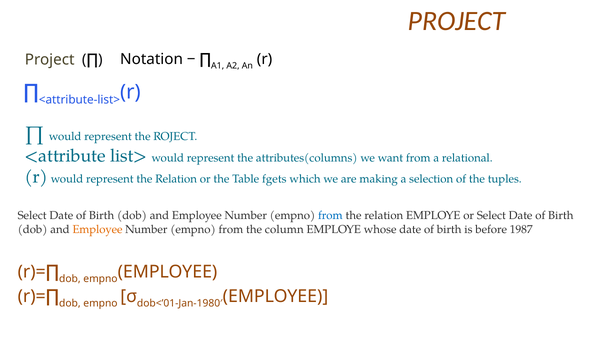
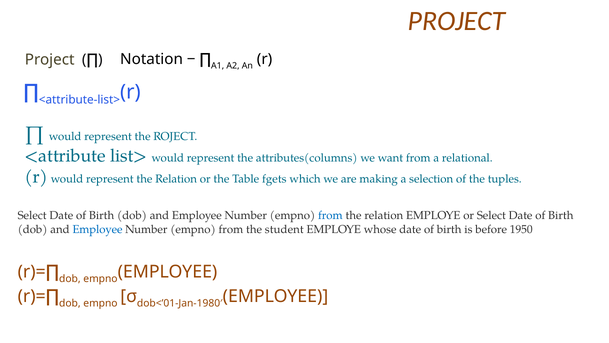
Employee colour: orange -> blue (97, 229)
column: column -> student (284, 229)
1987: 1987 -> 1950 (521, 229)
